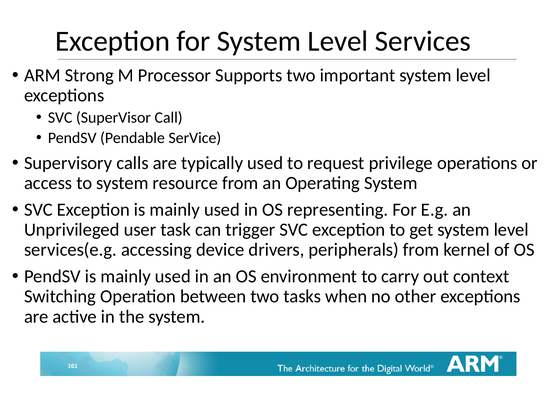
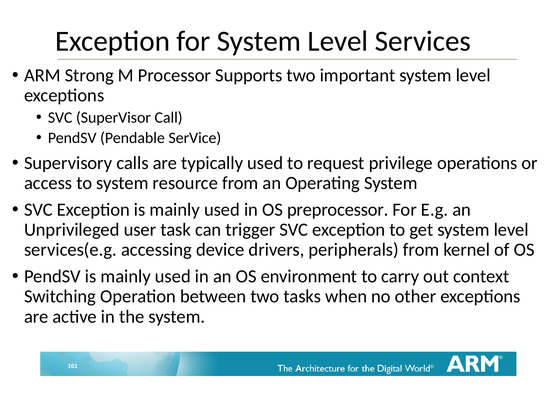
representing: representing -> preprocessor (338, 210)
